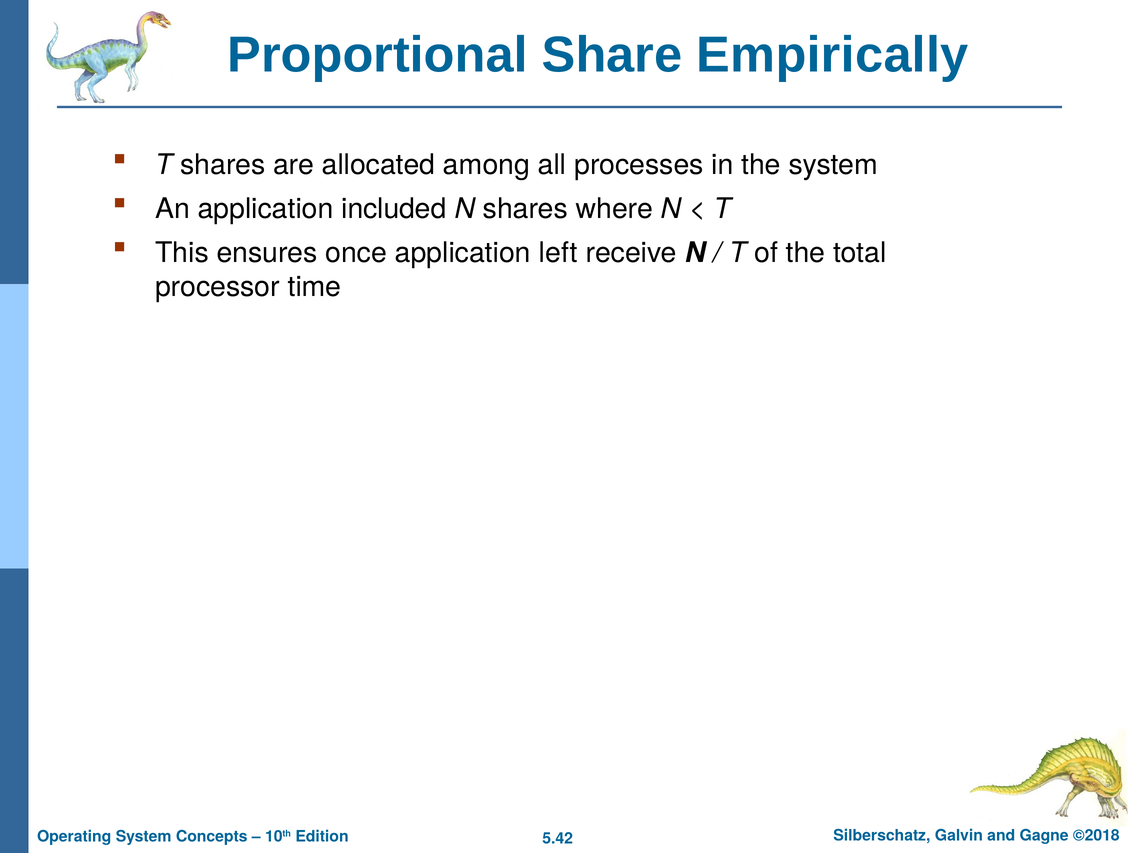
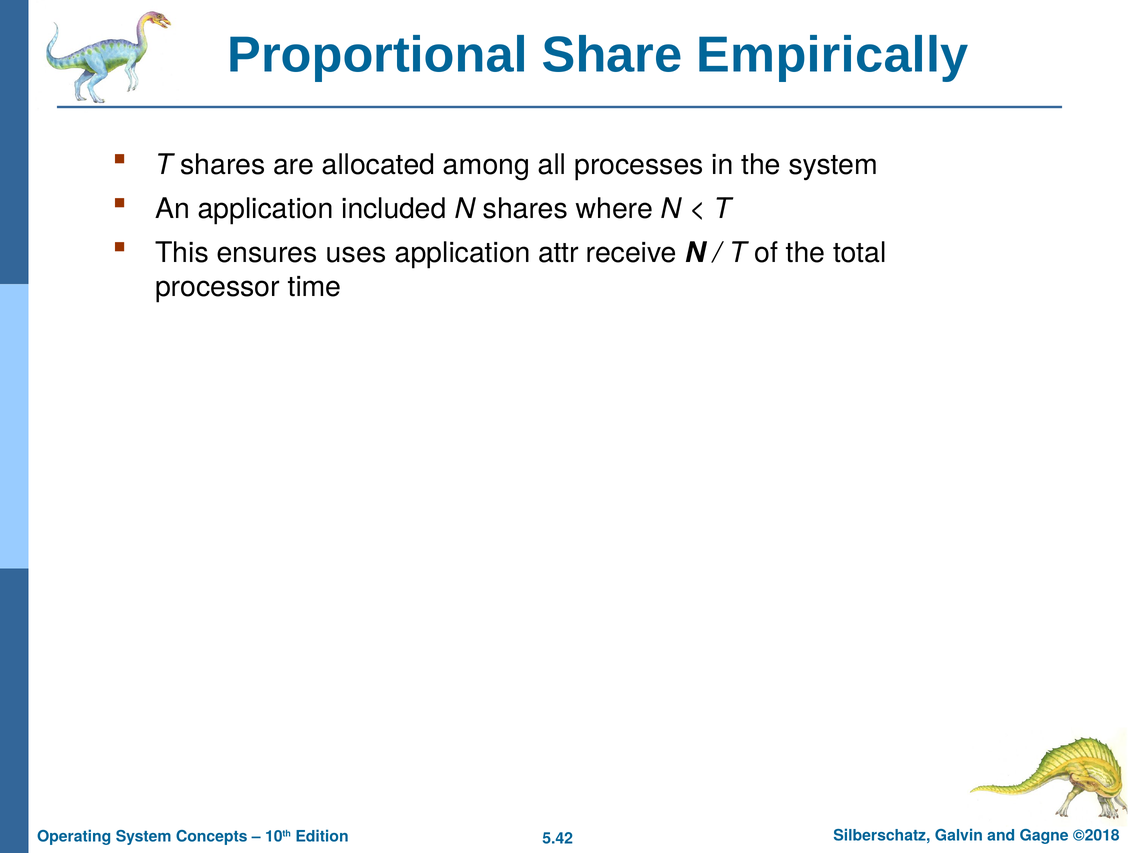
once: once -> uses (356, 253)
left: left -> attr (558, 253)
